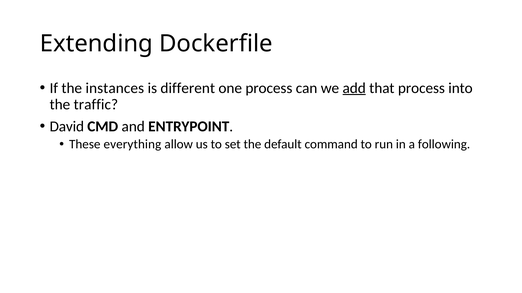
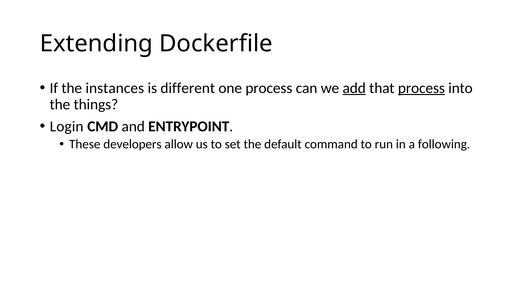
process underline: none -> present (421, 88)
traffic: traffic -> things (96, 105)
David: David -> Login (67, 127)
everything: everything -> developers (132, 145)
